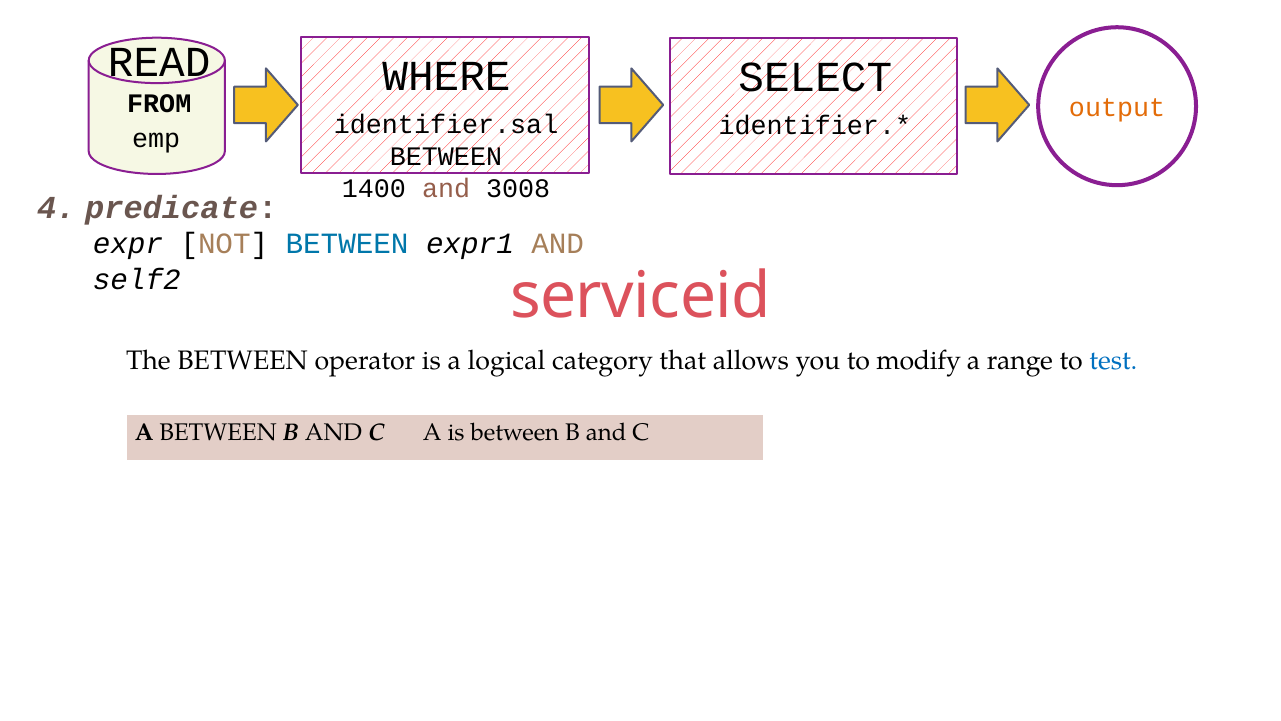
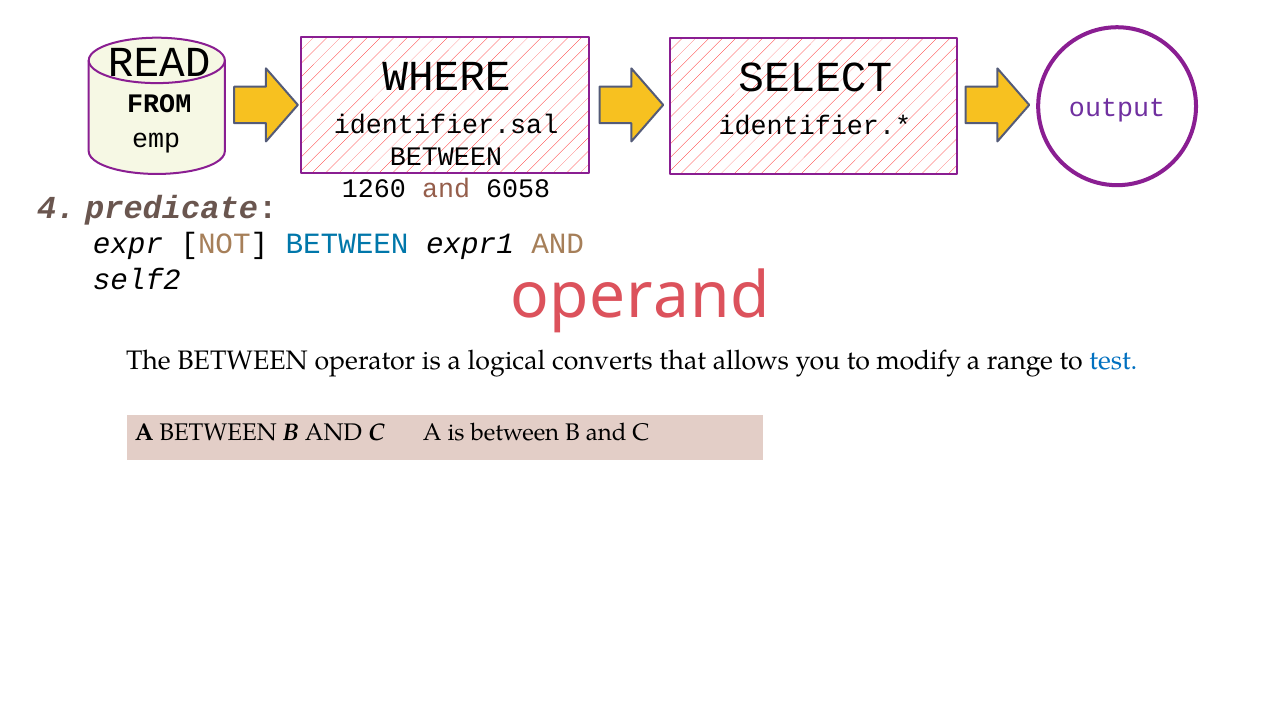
output colour: orange -> purple (1117, 108)
1400: 1400 -> 1260 (374, 189)
3008: 3008 -> 6058 (518, 189)
serviceid: serviceid -> operand (640, 296)
category: category -> converts (602, 360)
